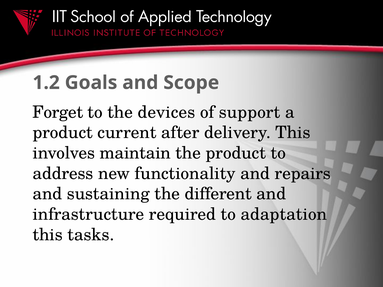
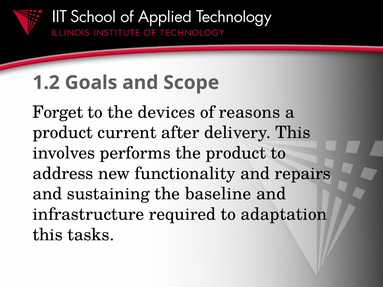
support: support -> reasons (250, 112)
maintain: maintain -> performs (135, 153)
different: different -> baseline (218, 194)
